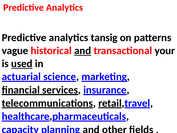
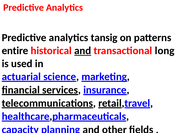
vague: vague -> entire (15, 51)
your: your -> long (165, 51)
used underline: present -> none (22, 64)
